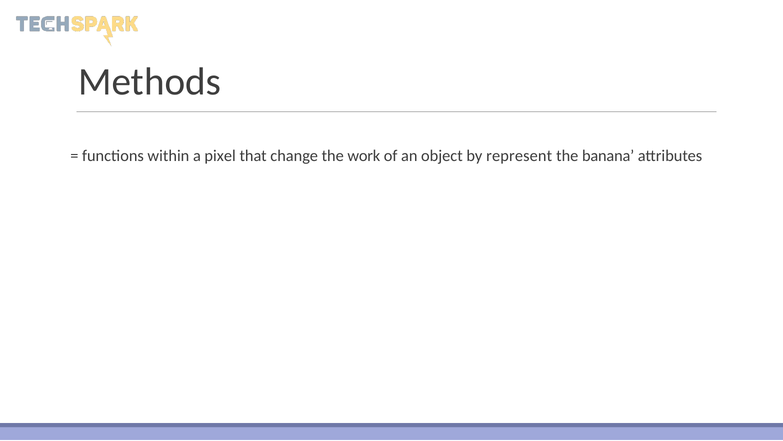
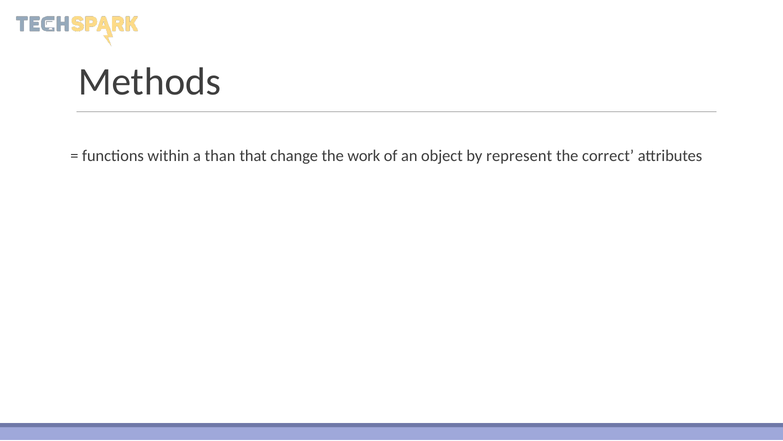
pixel: pixel -> than (220, 156)
banana: banana -> correct (608, 156)
